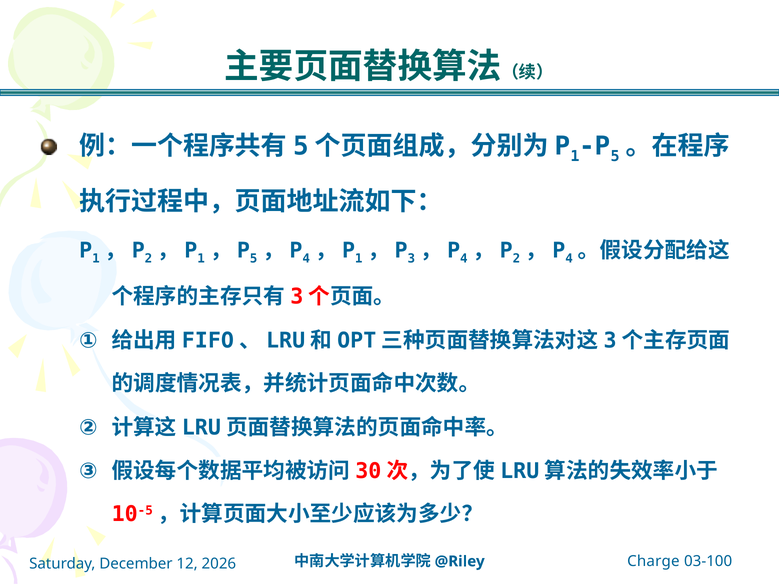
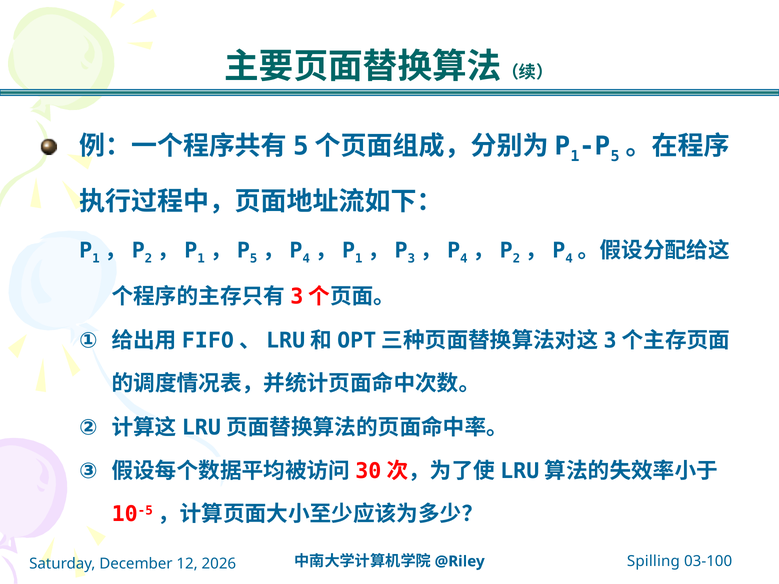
Charge: Charge -> Spilling (653, 561)
